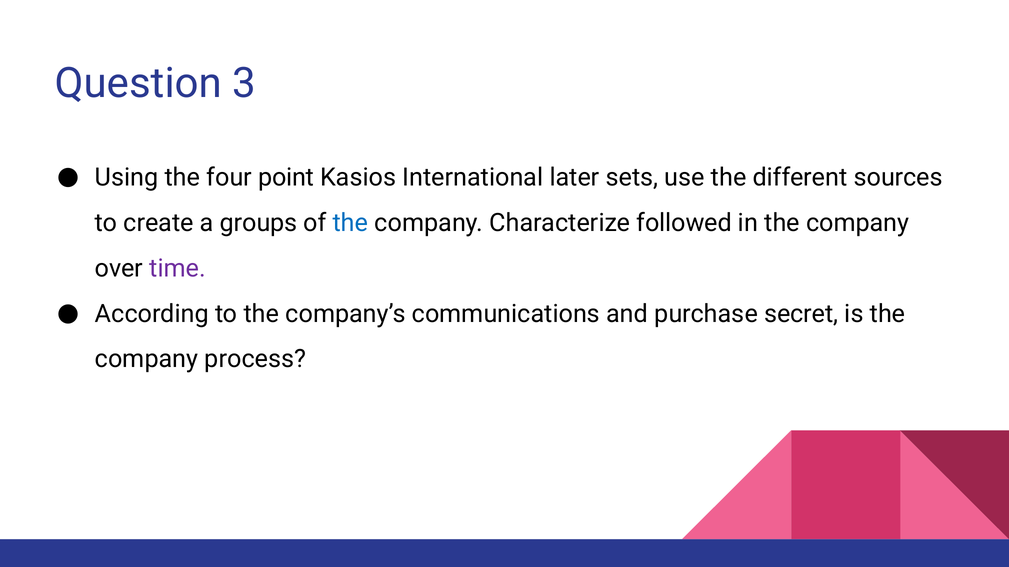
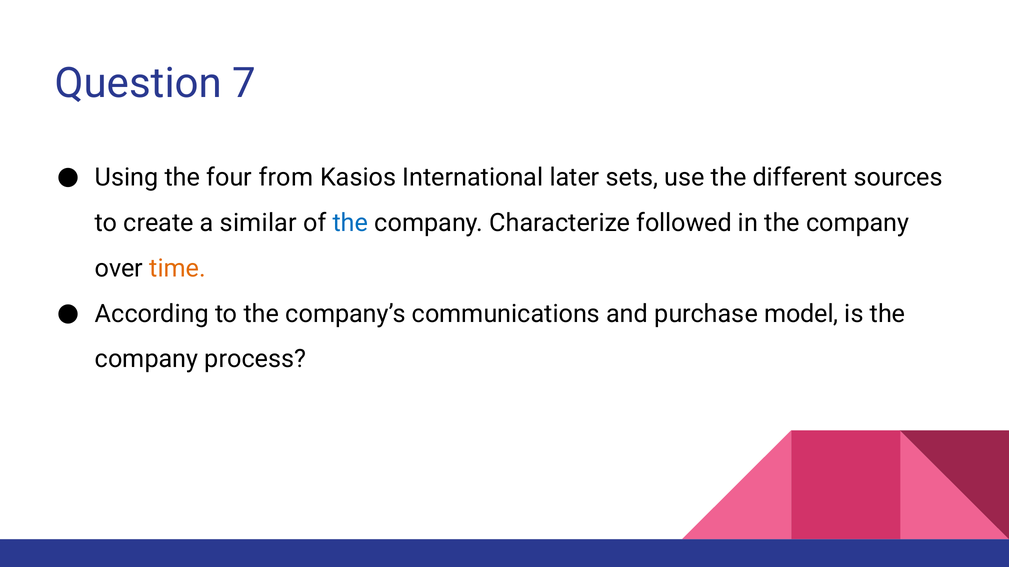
3: 3 -> 7 (244, 83)
point: point -> from (286, 178)
groups: groups -> similar (258, 223)
time colour: purple -> orange (178, 269)
secret: secret -> model (801, 314)
